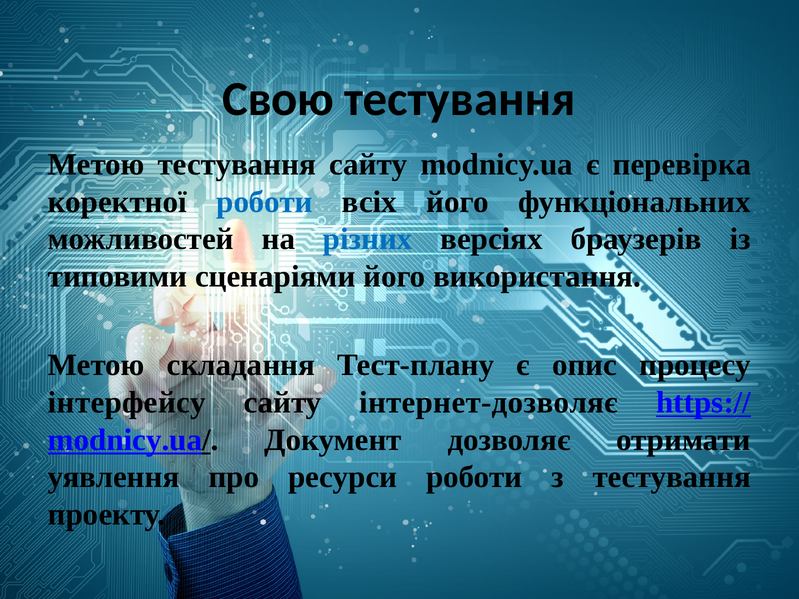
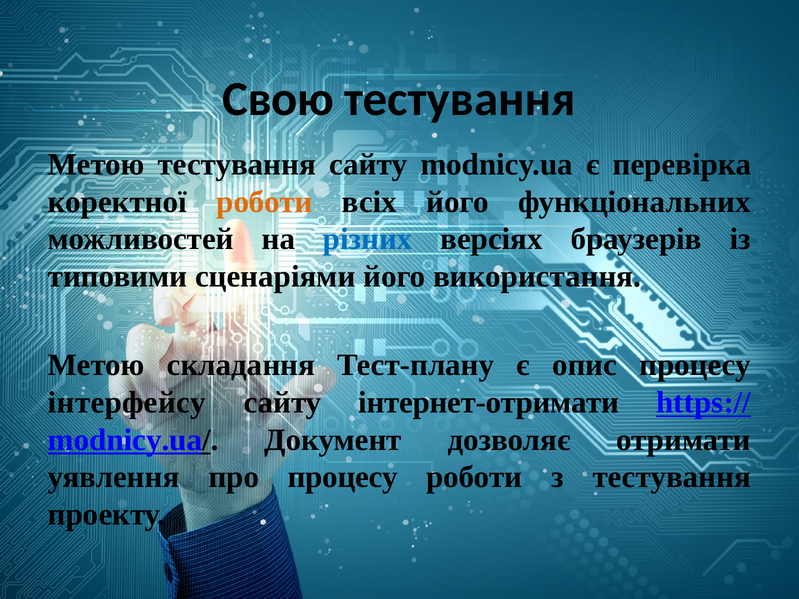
роботи colour: blue -> orange (265, 202)
інтернет-дозволяє: інтернет-дозволяє -> інтернет-отримати (489, 403)
про ресурси: ресурси -> процесу (343, 477)
